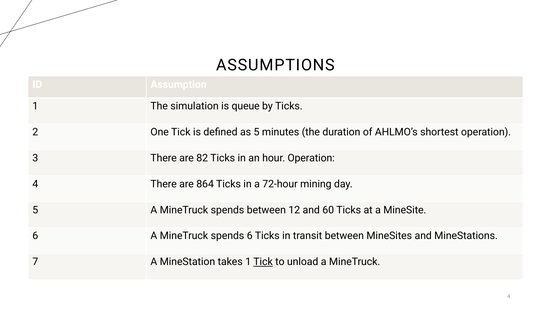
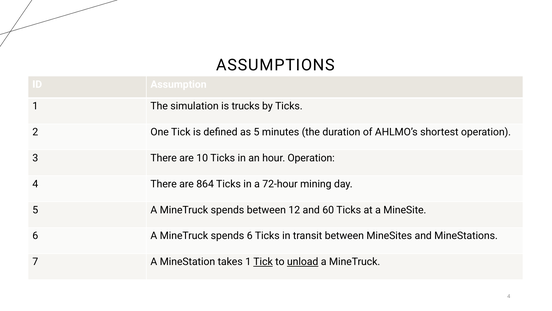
queue: queue -> trucks (246, 106)
82: 82 -> 10 (202, 158)
unload underline: none -> present (303, 261)
